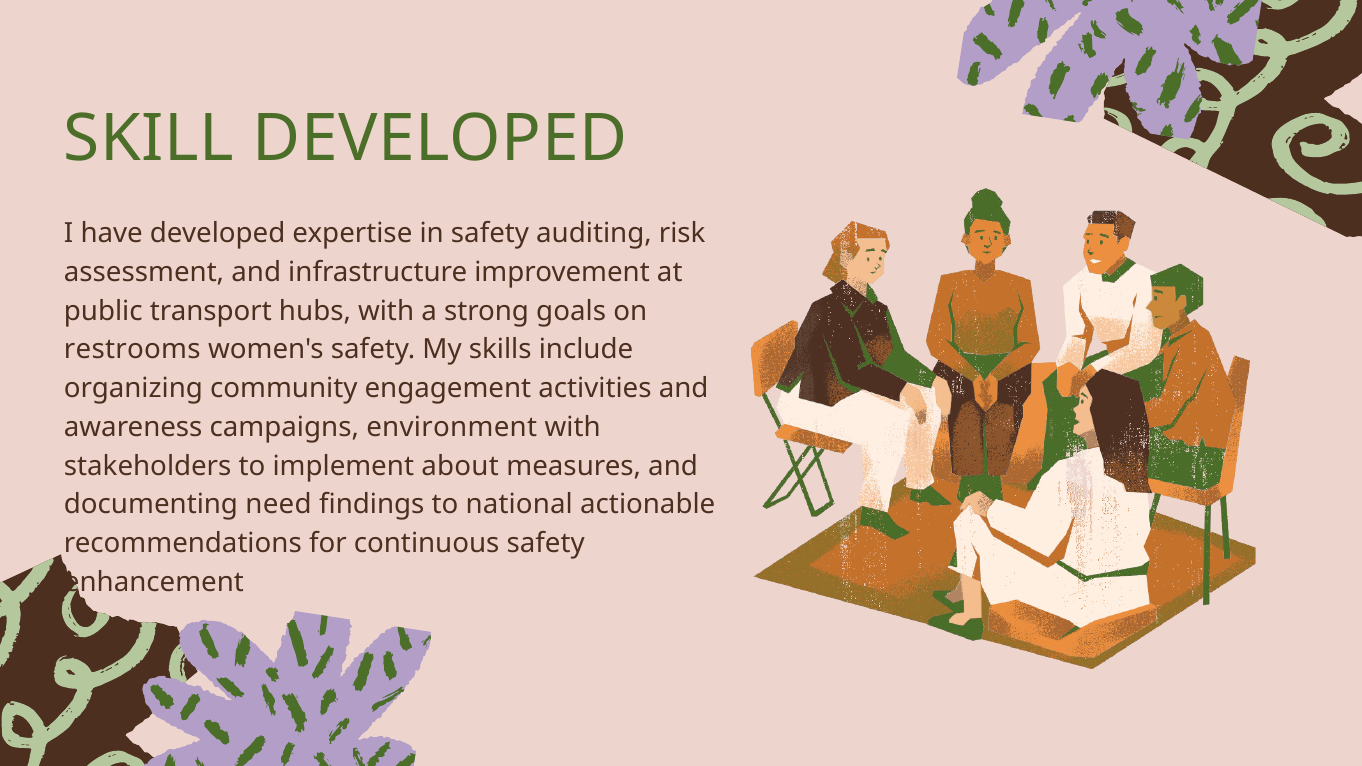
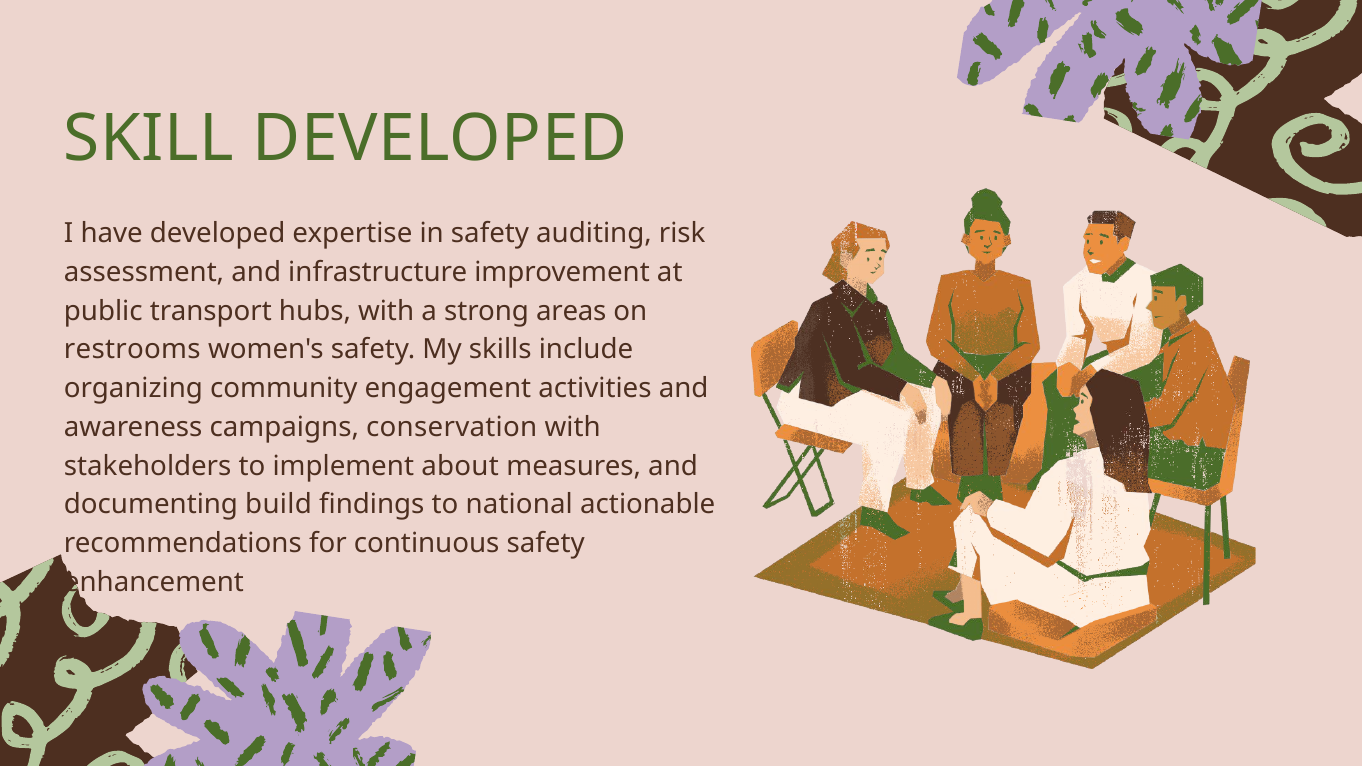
goals: goals -> areas (571, 311)
environment: environment -> conservation (452, 427)
need: need -> build (279, 505)
